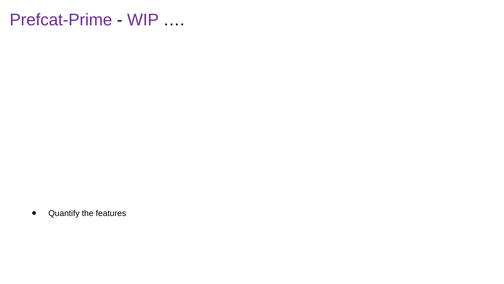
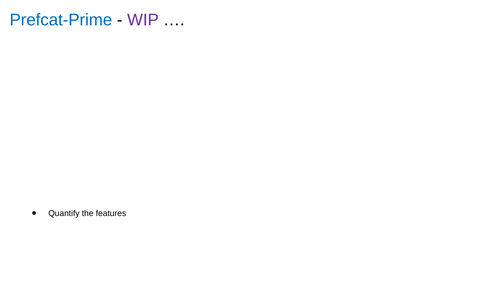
Prefcat-Prime colour: purple -> blue (61, 20)
